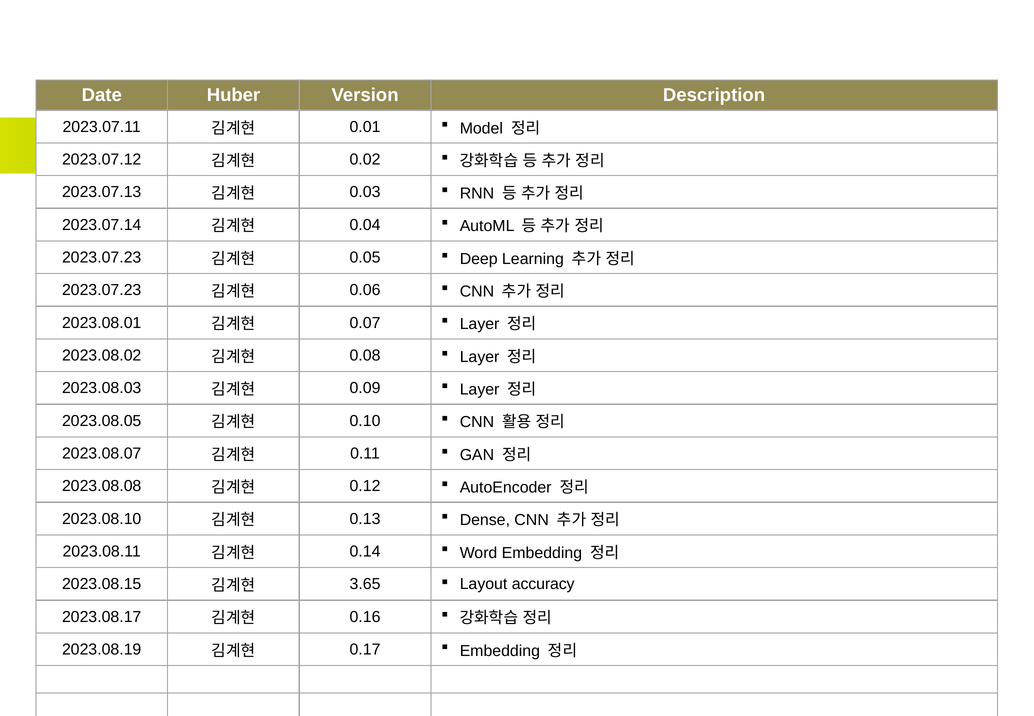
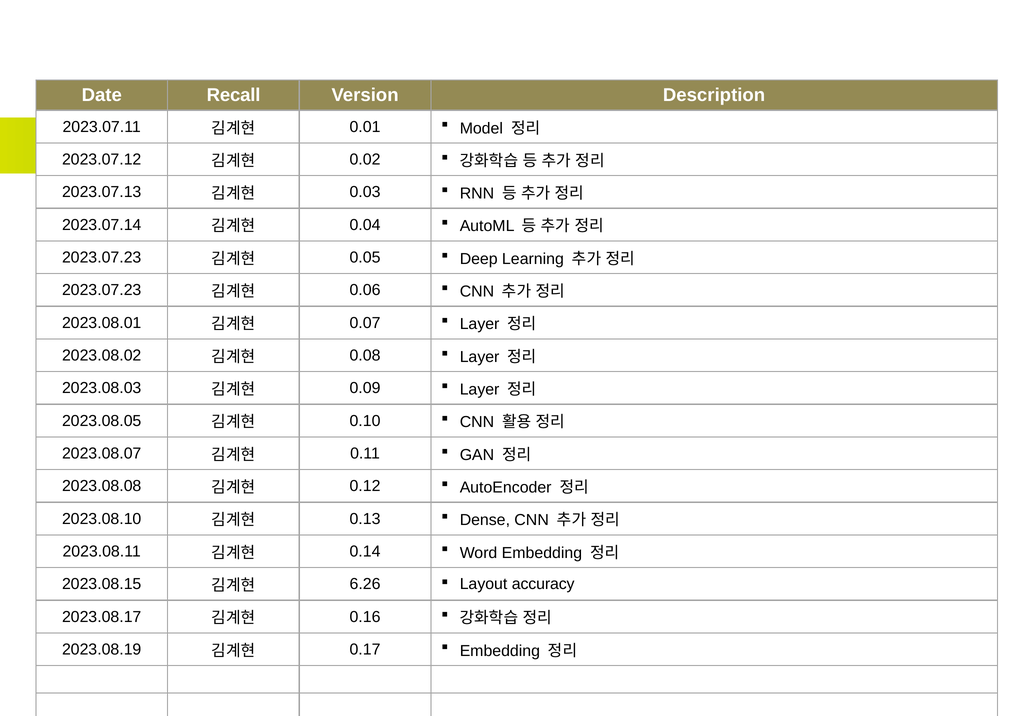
Huber: Huber -> Recall (234, 95)
3.65: 3.65 -> 6.26 (365, 584)
